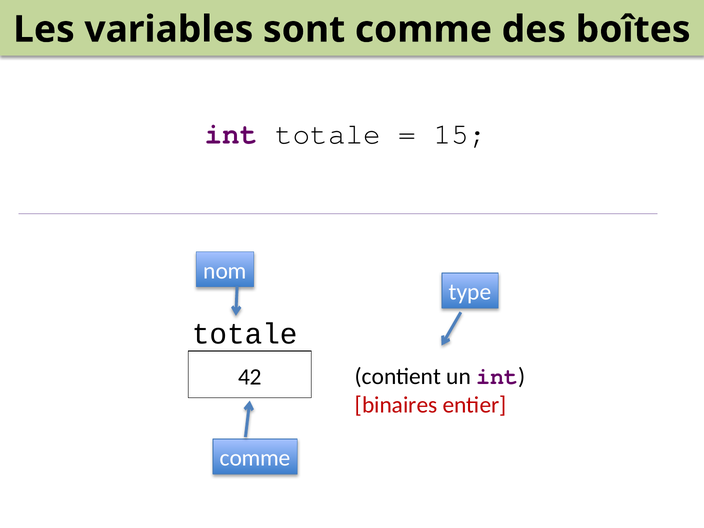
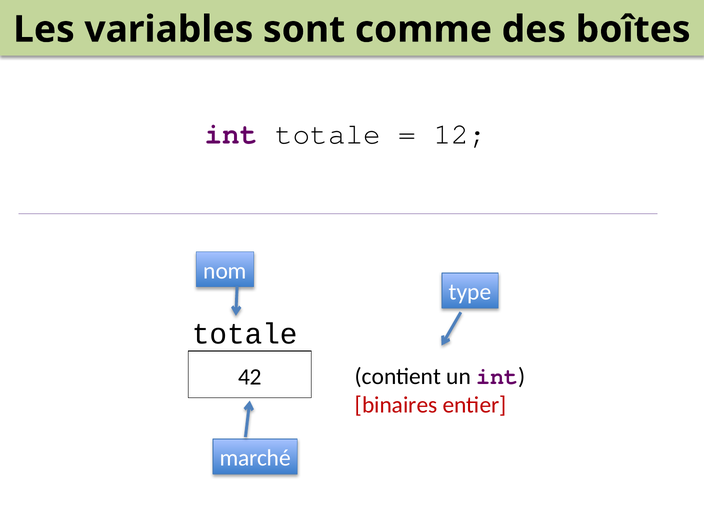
15: 15 -> 12 (460, 134)
comme: comme -> marché (255, 458)
